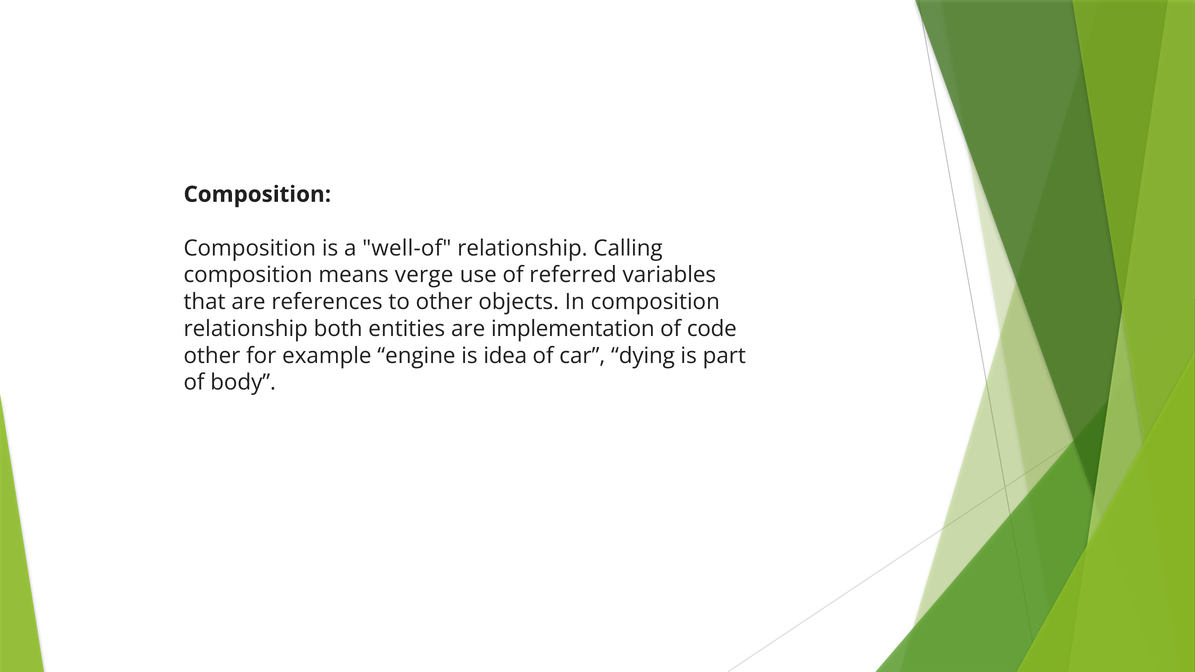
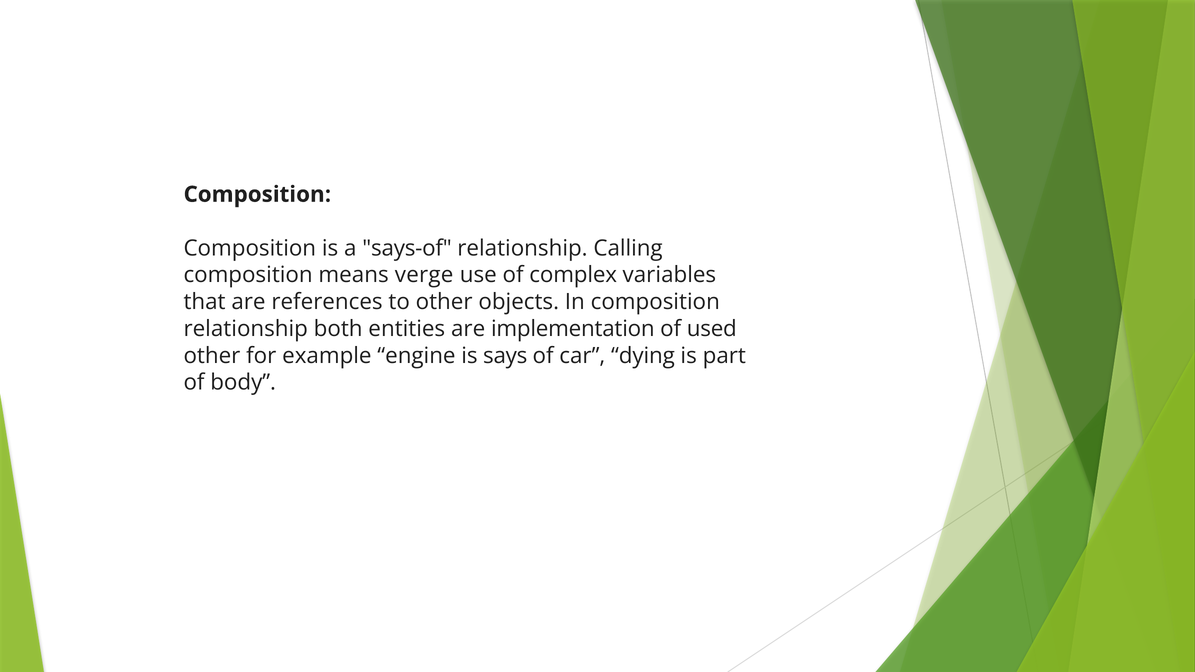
well-of: well-of -> says-of (407, 248)
referred: referred -> complex (573, 275)
code: code -> used (712, 329)
idea: idea -> says (505, 356)
